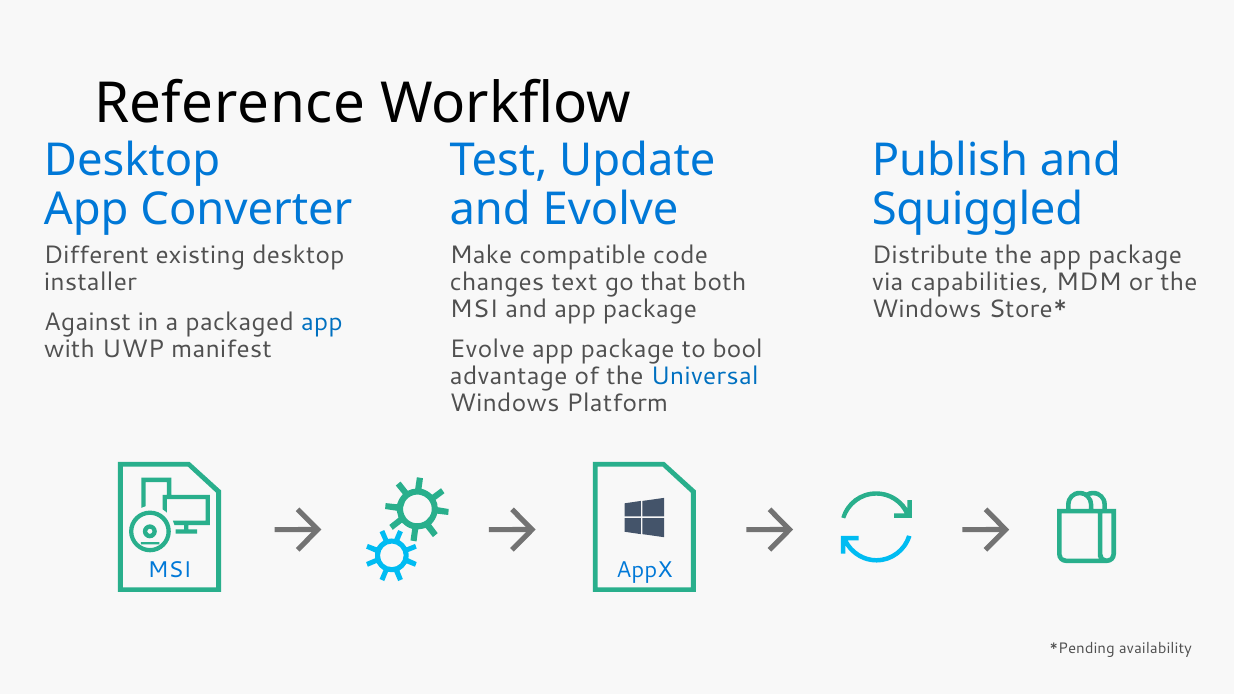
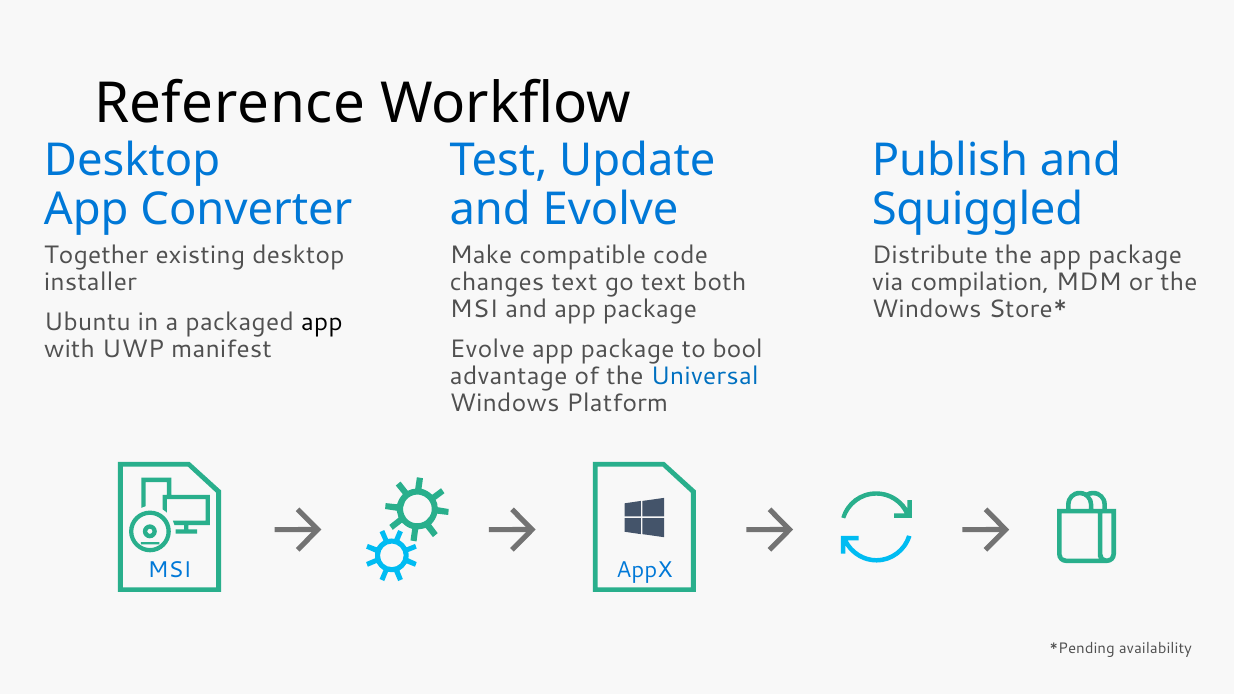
Different: Different -> Together (96, 255)
go that: that -> text (664, 282)
capabilities: capabilities -> compilation (980, 282)
Against: Against -> Ubuntu (87, 322)
app colour: blue -> black (322, 322)
